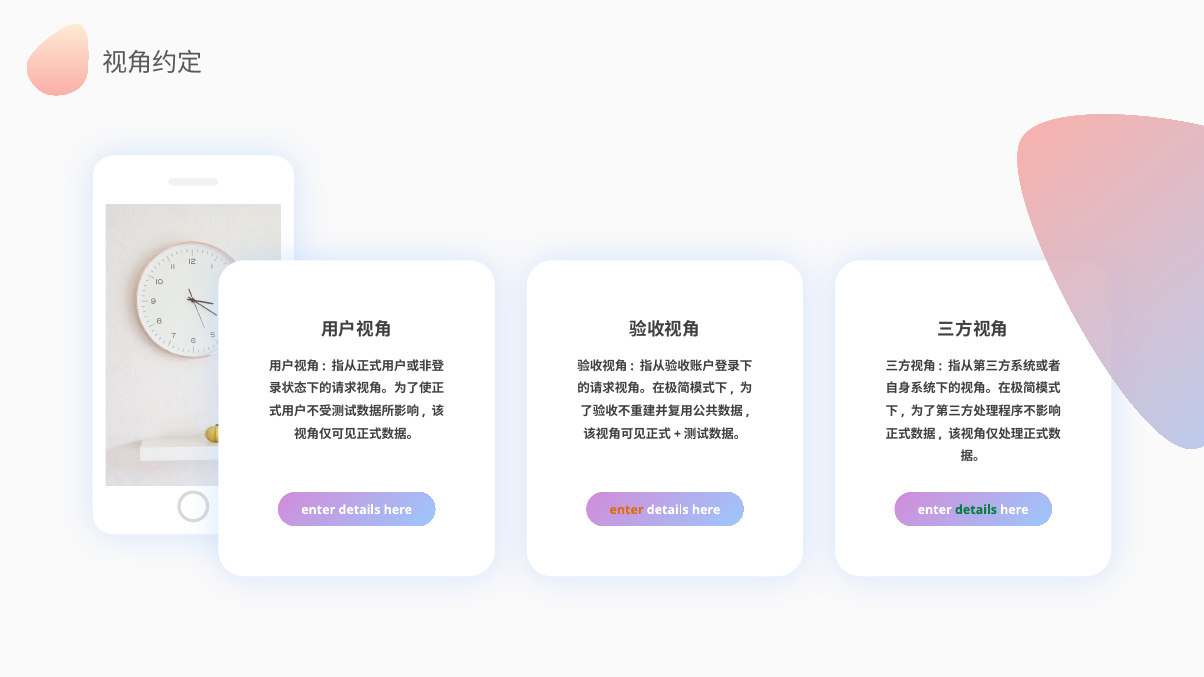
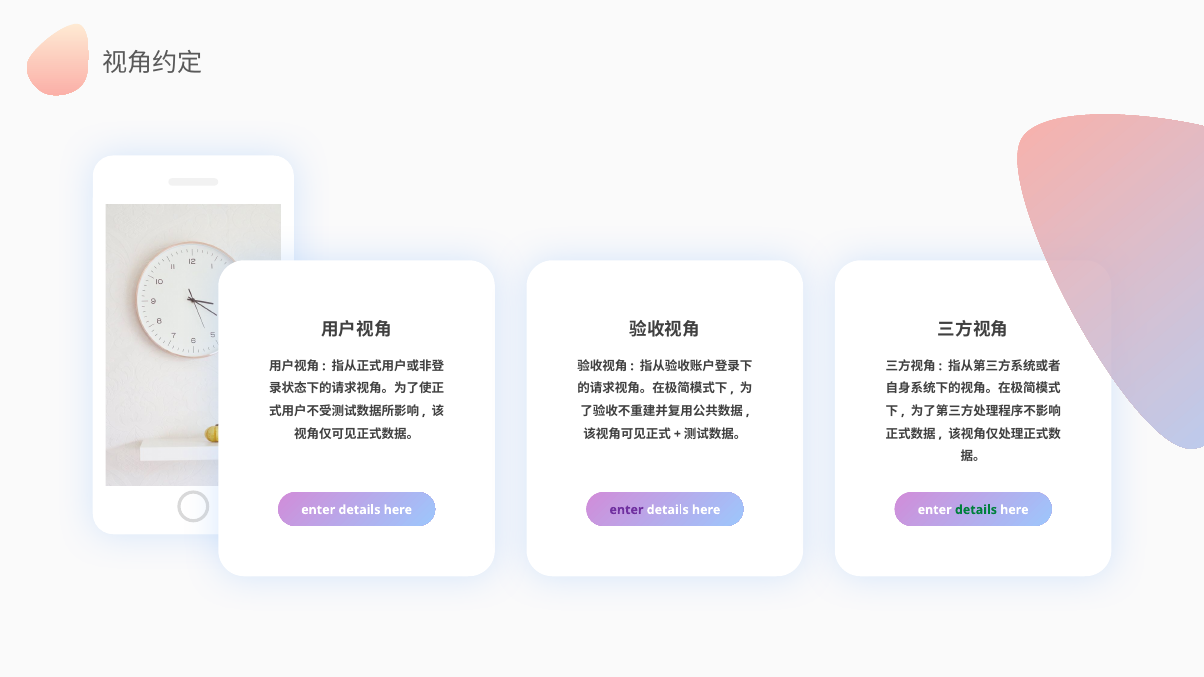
enter colour: orange -> purple (626, 510)
